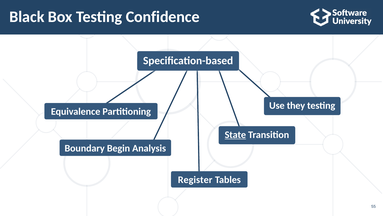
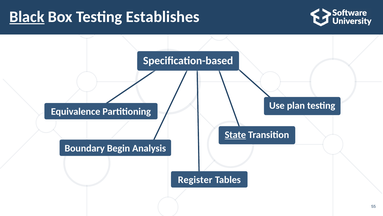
Black underline: none -> present (27, 17)
Confidence: Confidence -> Establishes (163, 17)
they: they -> plan (296, 105)
